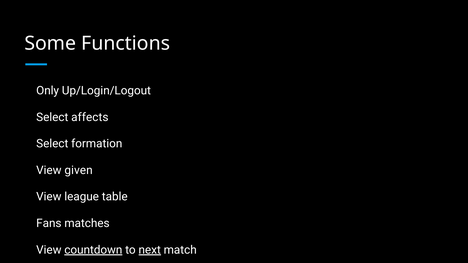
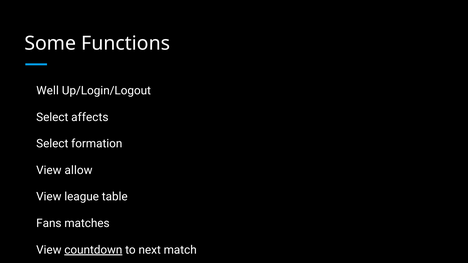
Only: Only -> Well (48, 91)
given: given -> allow (79, 170)
next underline: present -> none (150, 250)
